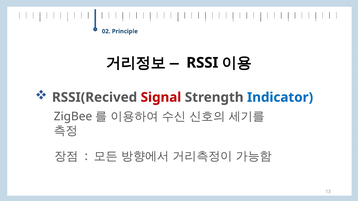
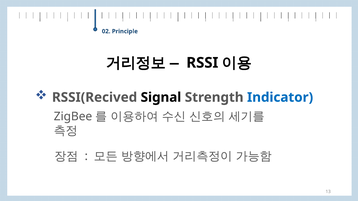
Signal colour: red -> black (161, 98)
